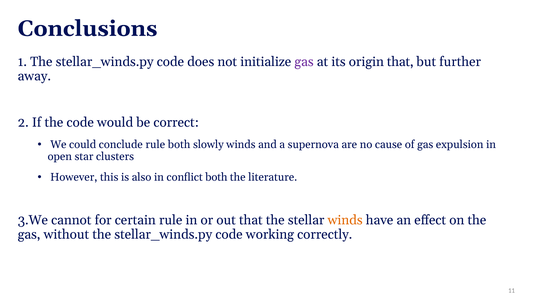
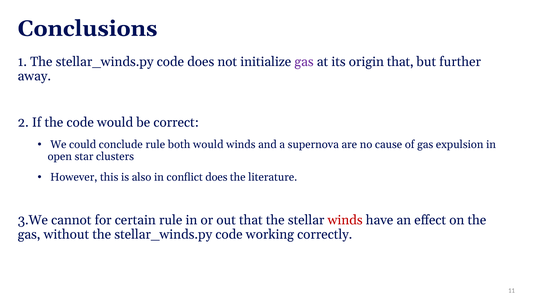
both slowly: slowly -> would (208, 145)
conflict both: both -> does (216, 178)
winds colour: orange -> red (345, 221)
